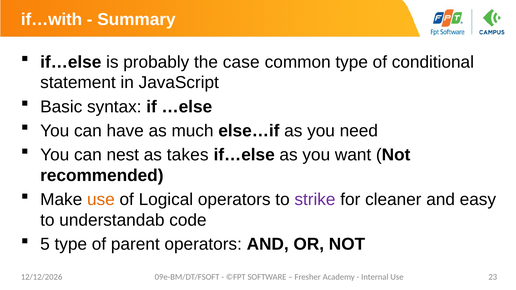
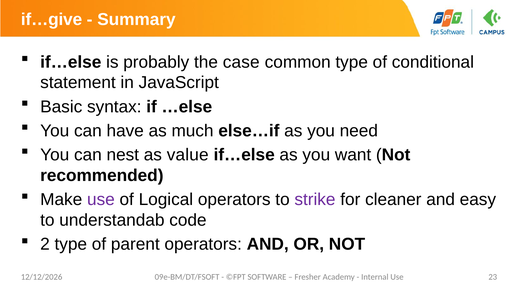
if…with: if…with -> if…give (52, 19)
takes: takes -> value (188, 155)
use colour: orange -> purple (101, 200)
5: 5 -> 2 (45, 244)
